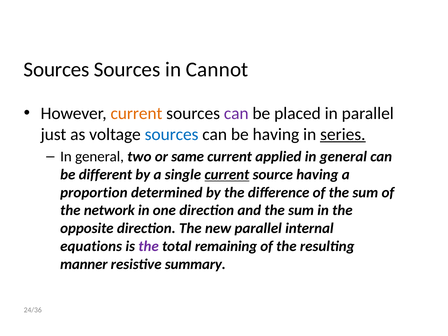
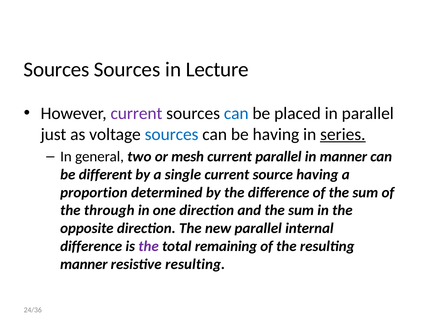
Cannot: Cannot -> Lecture (217, 70)
current colour: orange -> purple (136, 113)
can colour: purple -> blue (236, 113)
same: same -> mesh (188, 157)
current applied: applied -> parallel (278, 157)
general: general -> manner (343, 157)
current underline: present -> none (227, 175)
network: network -> through (109, 210)
equations: equations -> difference (91, 246)
resistive summary: summary -> resulting (195, 264)
